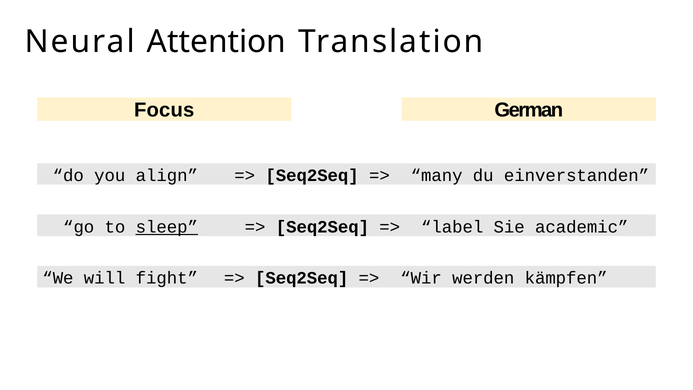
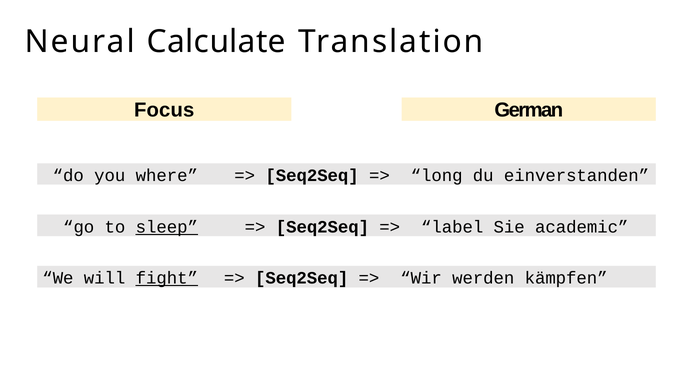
Attention: Attention -> Calculate (216, 42)
align: align -> where (167, 175)
many: many -> long (437, 175)
fight underline: none -> present (167, 278)
